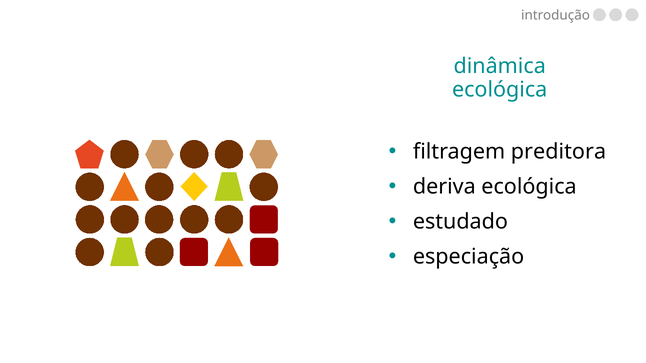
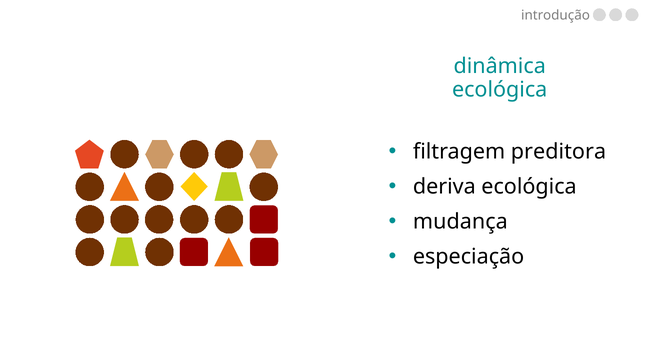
estudado: estudado -> mudança (460, 222)
